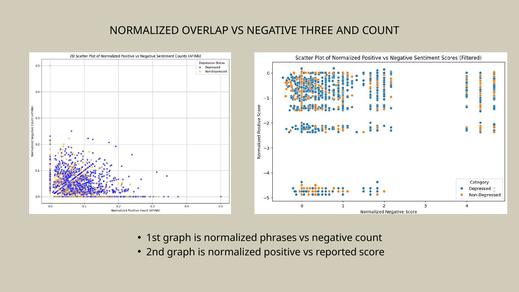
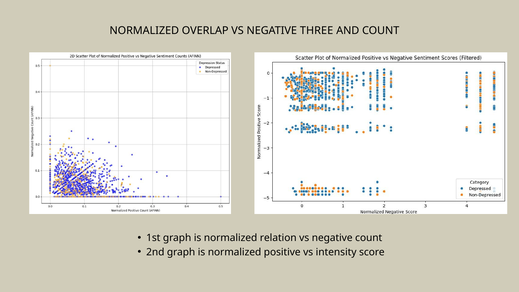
phrases: phrases -> relation (278, 238)
reported: reported -> intensity (336, 252)
